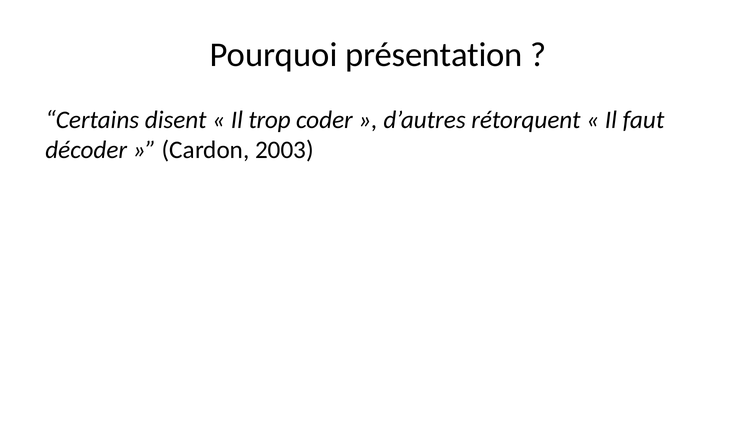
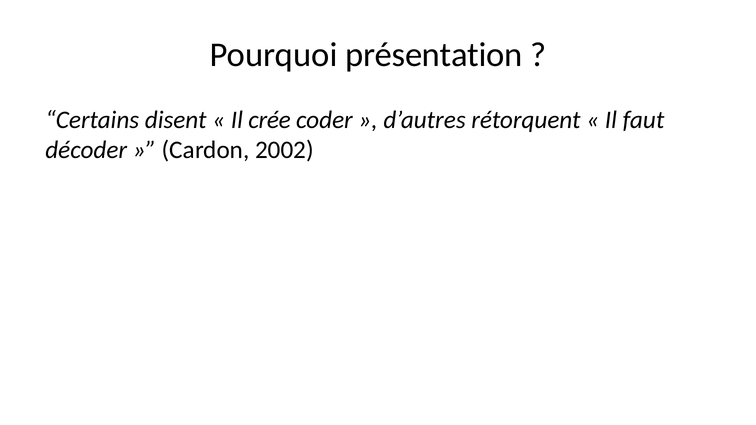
trop: trop -> crée (270, 120)
2003: 2003 -> 2002 (285, 150)
